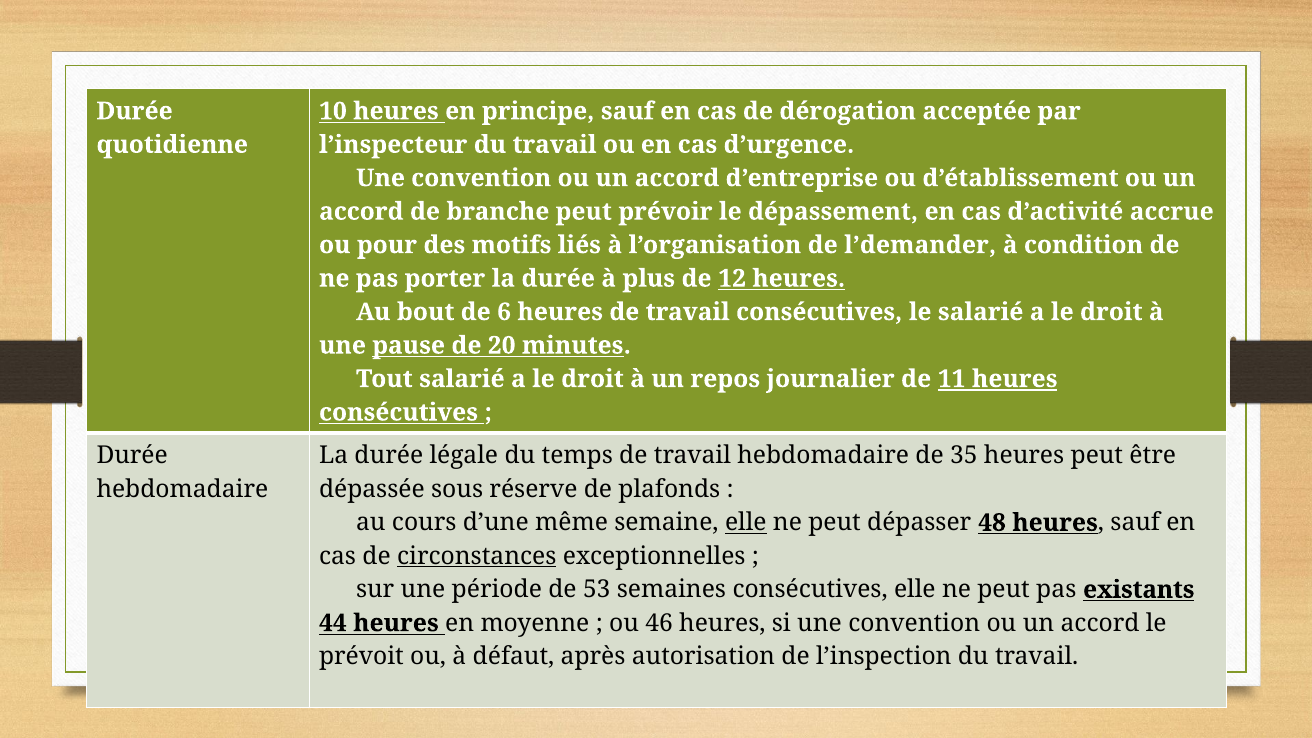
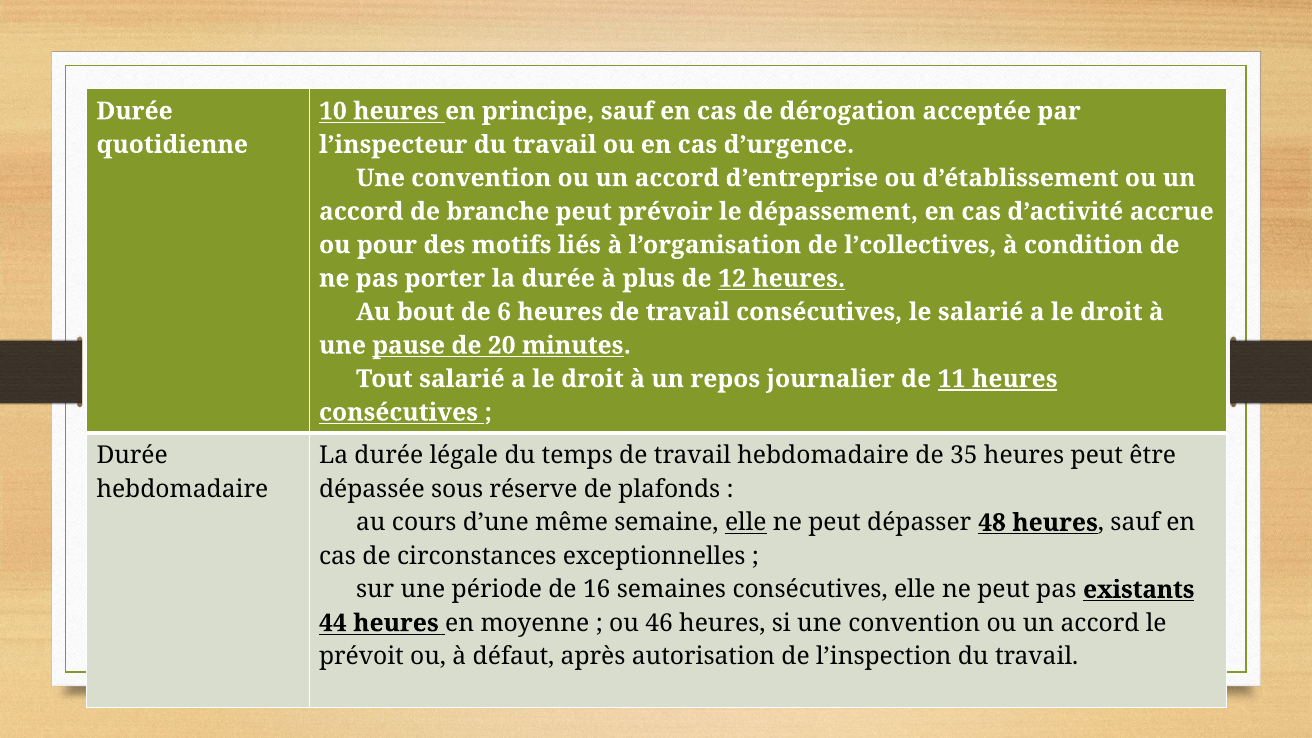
l’demander: l’demander -> l’collectives (920, 245)
circonstances underline: present -> none (477, 556)
53: 53 -> 16 (597, 590)
